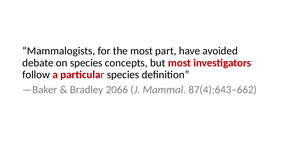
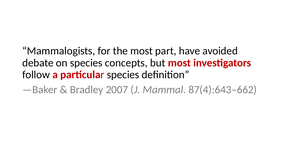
2066: 2066 -> 2007 (117, 89)
